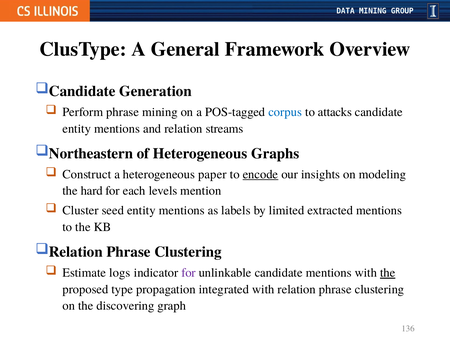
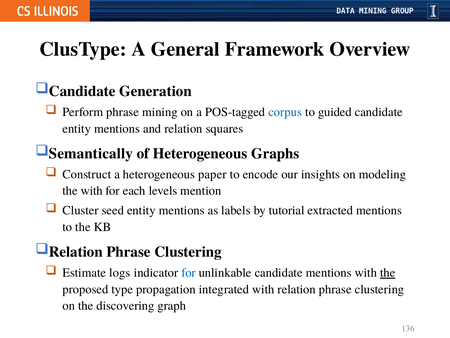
attacks: attacks -> guided (335, 112)
streams: streams -> squares (225, 128)
Northeastern: Northeastern -> Semantically (91, 153)
encode underline: present -> none (260, 174)
the hard: hard -> with (92, 191)
limited: limited -> tutorial (287, 210)
for colour: purple -> blue (189, 272)
